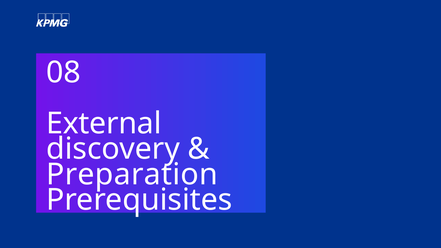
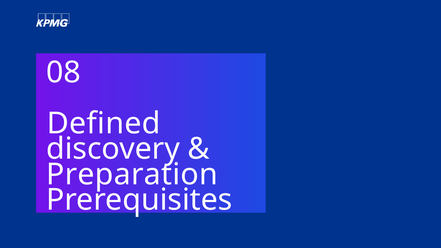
External: External -> Defined (104, 123)
